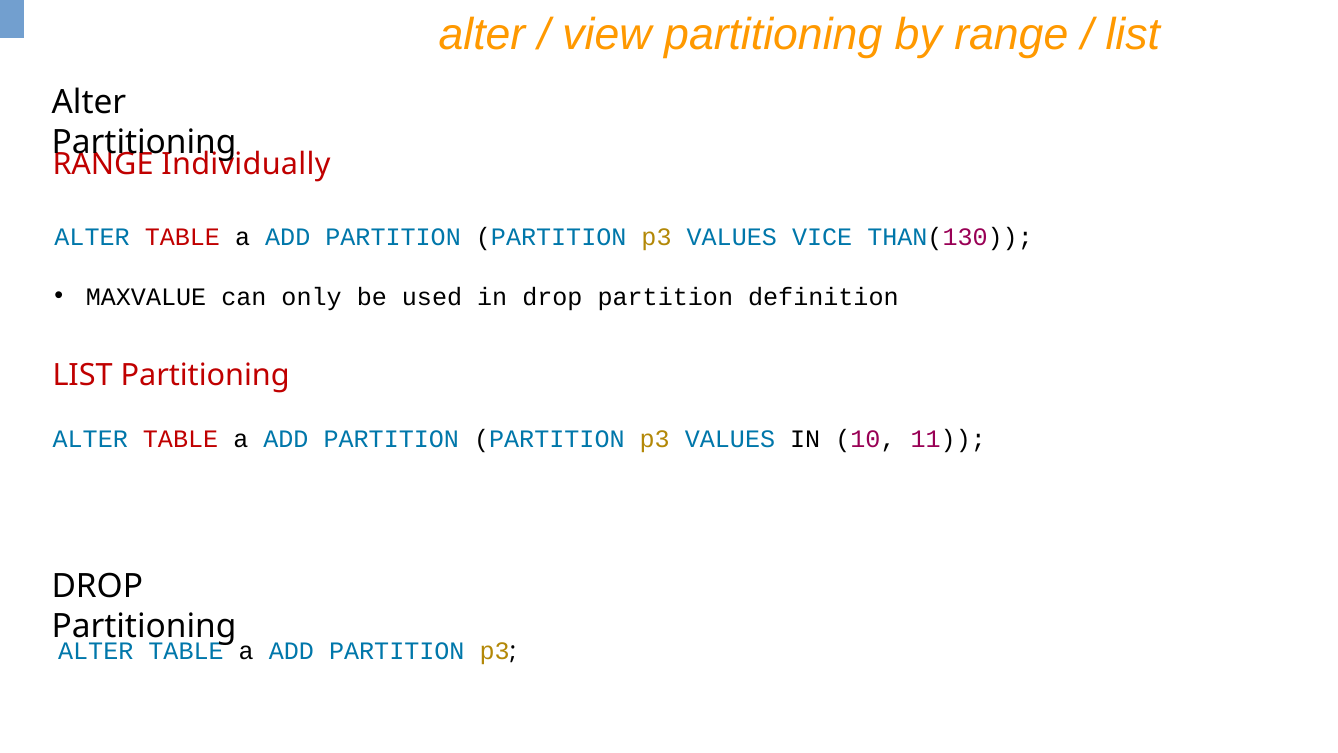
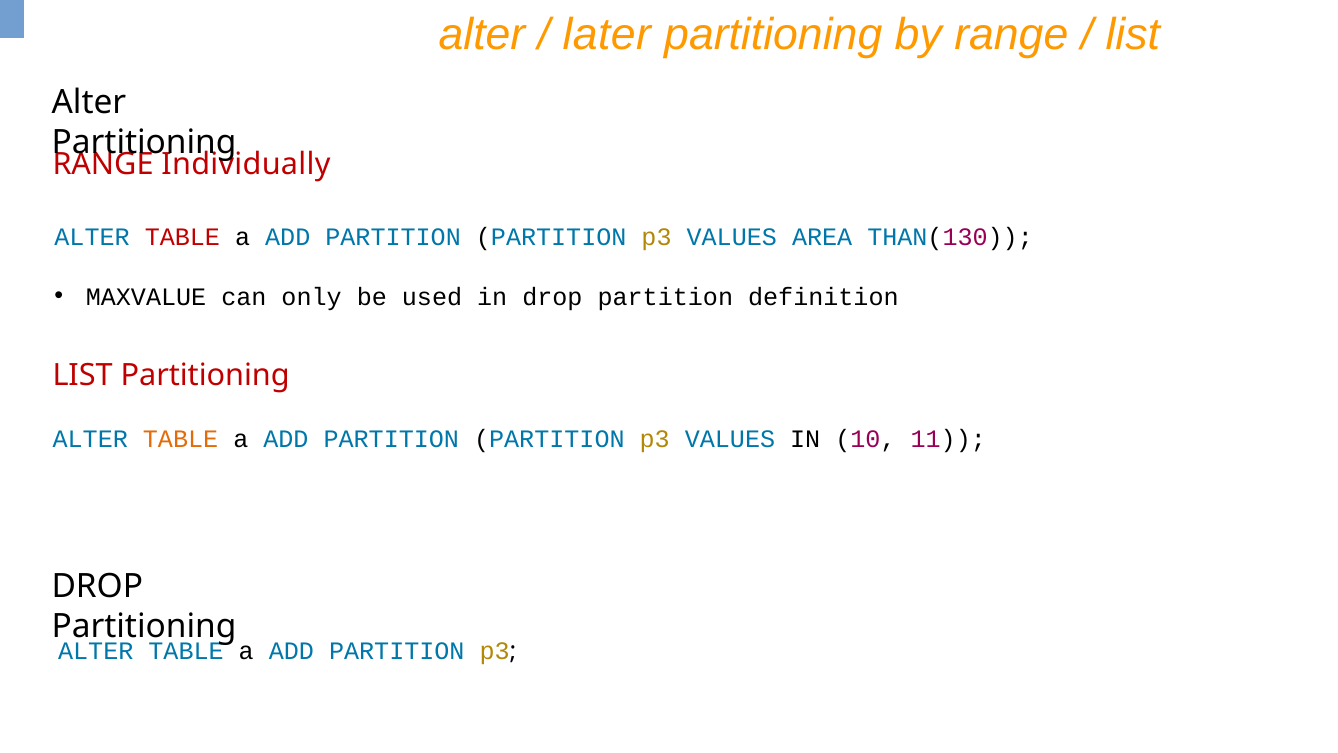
view: view -> later (607, 35)
VICE: VICE -> AREA (822, 237)
TABLE colour: red -> orange (181, 439)
